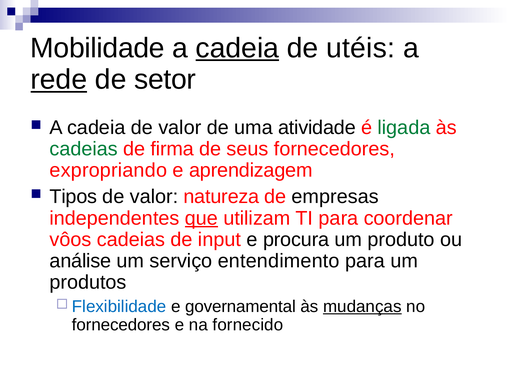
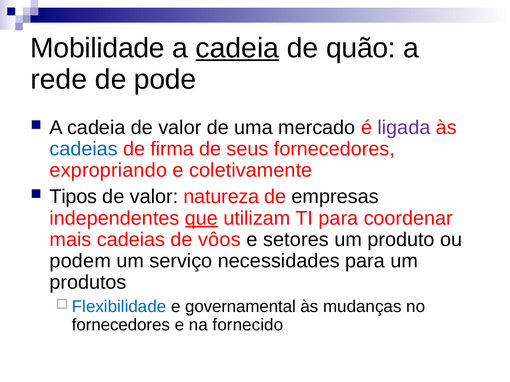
utéis: utéis -> quão (361, 48)
rede underline: present -> none (59, 80)
setor: setor -> pode (165, 80)
atividade: atividade -> mercado (317, 128)
ligada colour: green -> purple (404, 128)
cadeias colour: green -> blue (84, 149)
aprendizagem: aprendizagem -> coletivamente (251, 171)
vôos: vôos -> mais (70, 240)
input: input -> vôos (219, 240)
procura: procura -> setores (296, 240)
análise: análise -> podem (80, 261)
entendimento: entendimento -> necessidades (279, 261)
mudanças underline: present -> none (362, 307)
